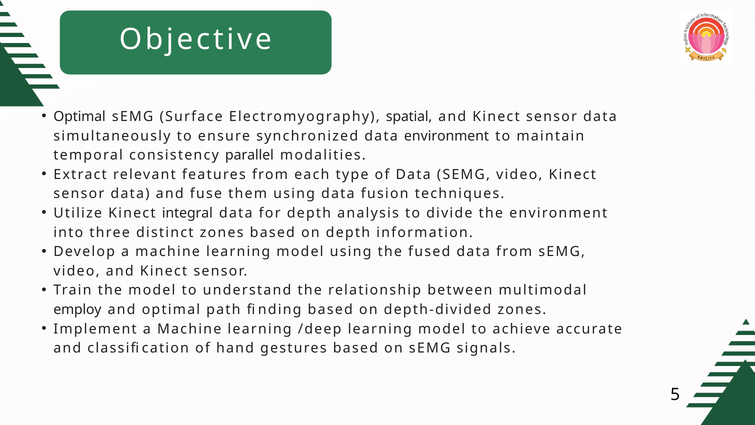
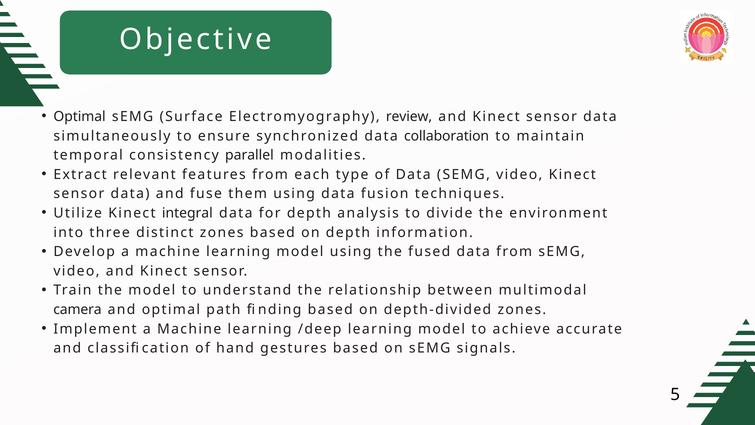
spatial: spatial -> review (409, 117)
data environment: environment -> collaboration (447, 136)
employ: employ -> camera (77, 309)
